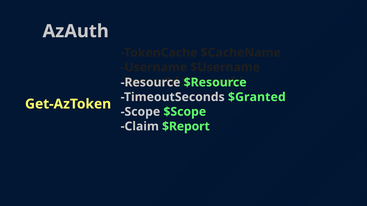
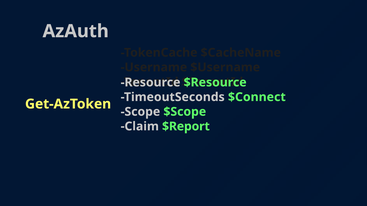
$Granted: $Granted -> $Connect (257, 97)
